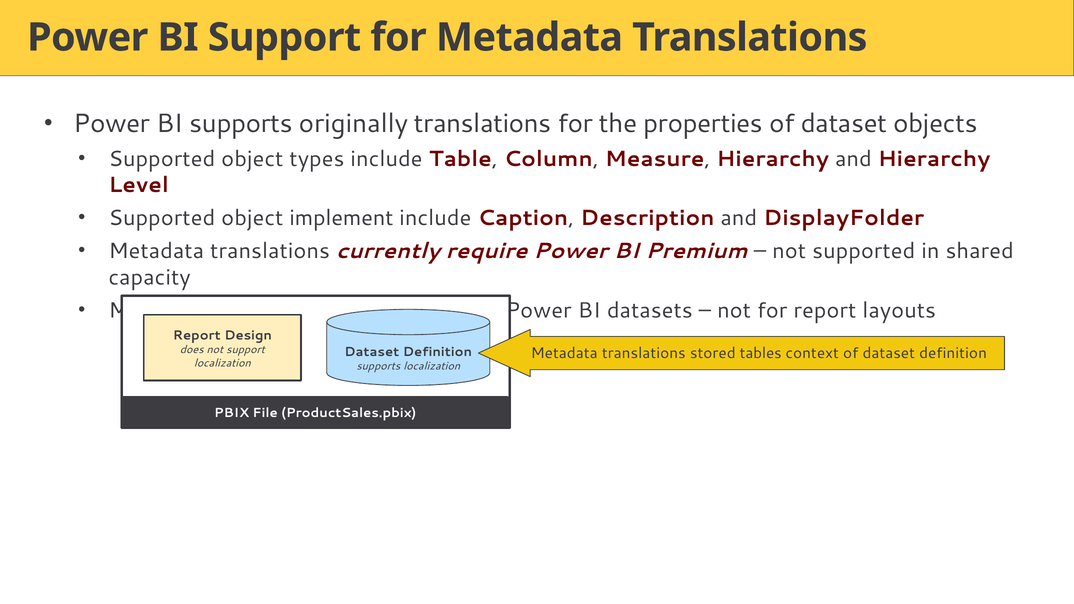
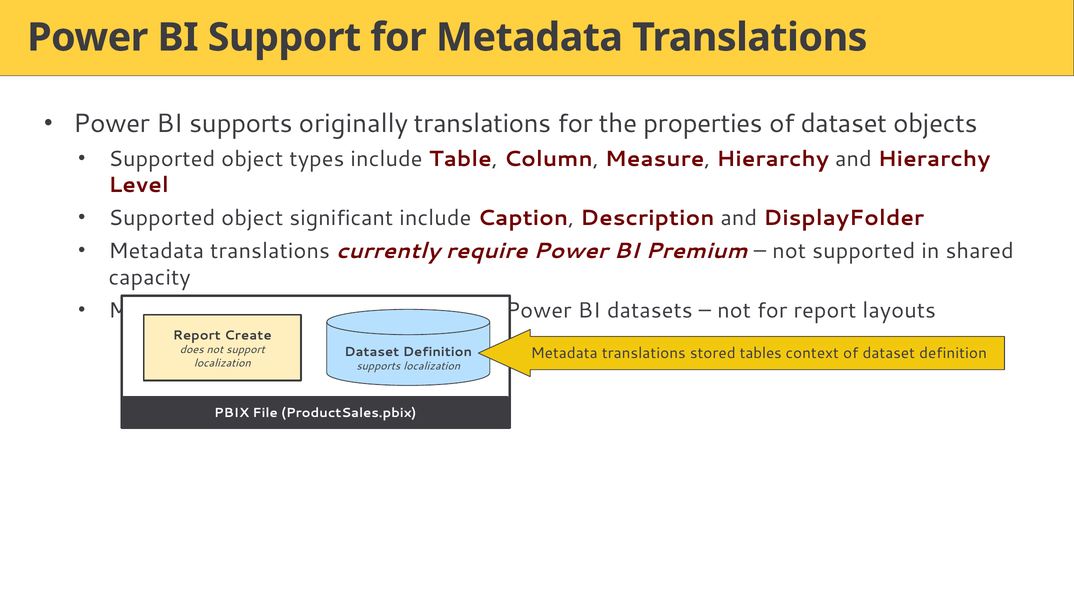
implement: implement -> significant (341, 218)
Design: Design -> Create (248, 335)
